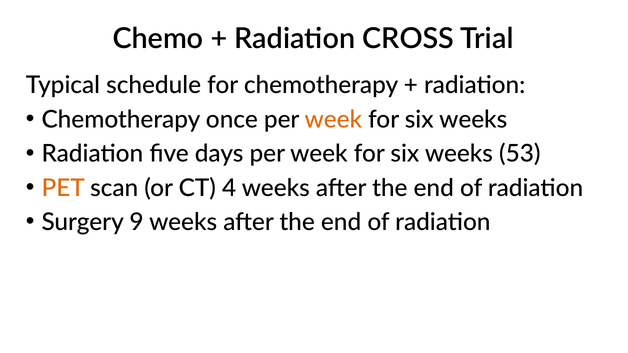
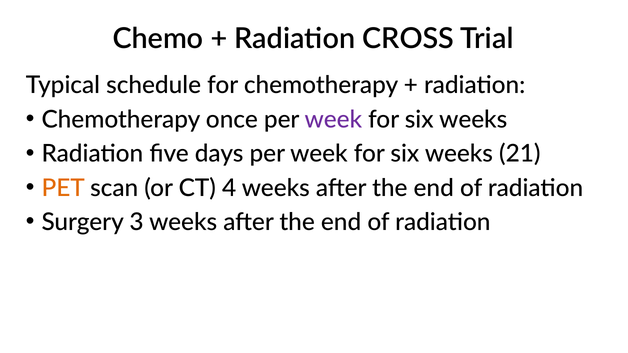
week colour: orange -> purple (333, 120)
53: 53 -> 21 (520, 154)
9: 9 -> 3 (136, 222)
